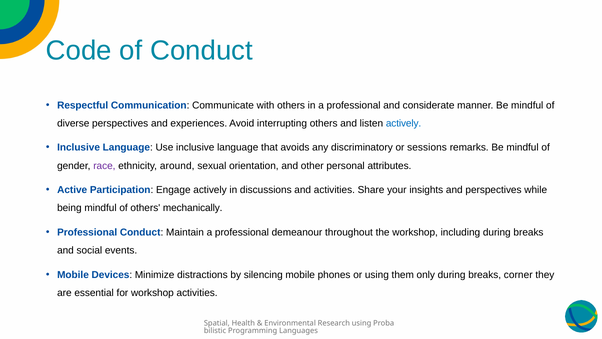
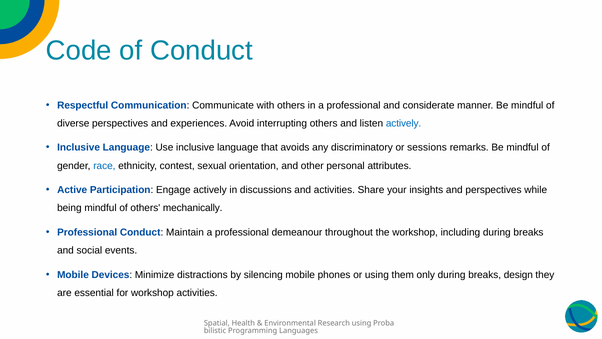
race colour: purple -> blue (104, 166)
around: around -> contest (177, 166)
corner: corner -> design (518, 275)
